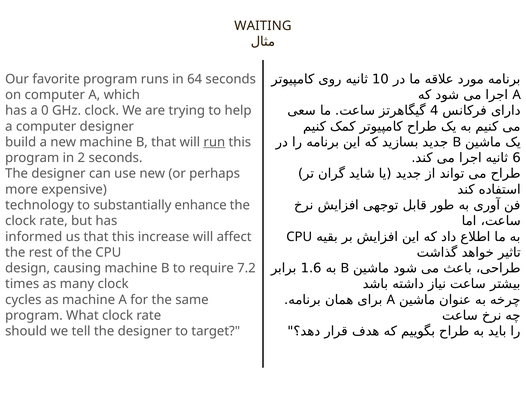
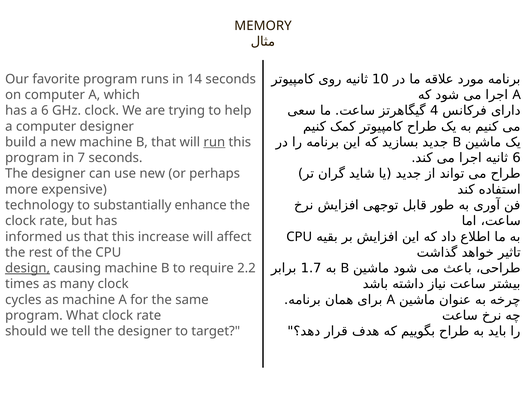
WAITING: WAITING -> MEMORY (263, 26)
64: 64 -> 14 (195, 79)
a 0: 0 -> 6 (45, 111)
2: 2 -> 7 (81, 158)
1.6: 1.6 -> 1.7 (311, 269)
design underline: none -> present (28, 269)
7.2: 7.2 -> 2.2 (246, 269)
